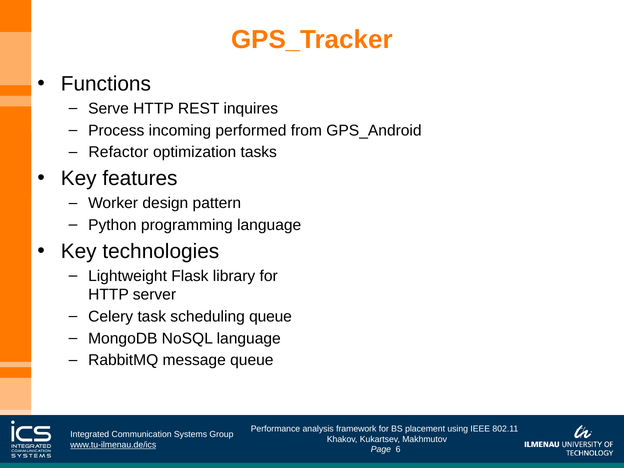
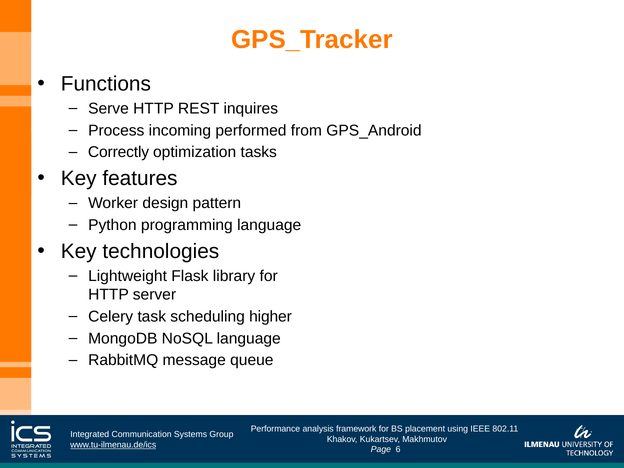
Refactor: Refactor -> Correctly (119, 152)
scheduling queue: queue -> higher (271, 317)
